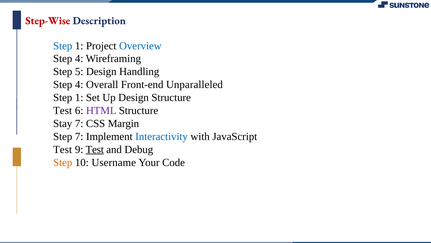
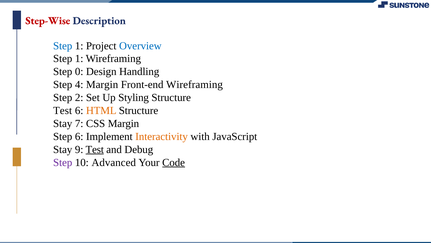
4: 4 -> 1 (79, 59)
5: 5 -> 0 (79, 72)
4 Overall: Overall -> Margin (102, 84)
Front-end Unparalleled: Unparalleled -> Wireframing (194, 84)
1: 1 -> 2 (79, 97)
Up Design: Design -> Styling (134, 97)
HTML colour: purple -> orange (101, 110)
Step 7: 7 -> 6 (79, 136)
Interactivity colour: blue -> orange (162, 136)
Test: Test -> Stay (63, 149)
Step colour: orange -> purple (63, 162)
Username: Username -> Advanced (114, 162)
Code underline: none -> present (174, 162)
